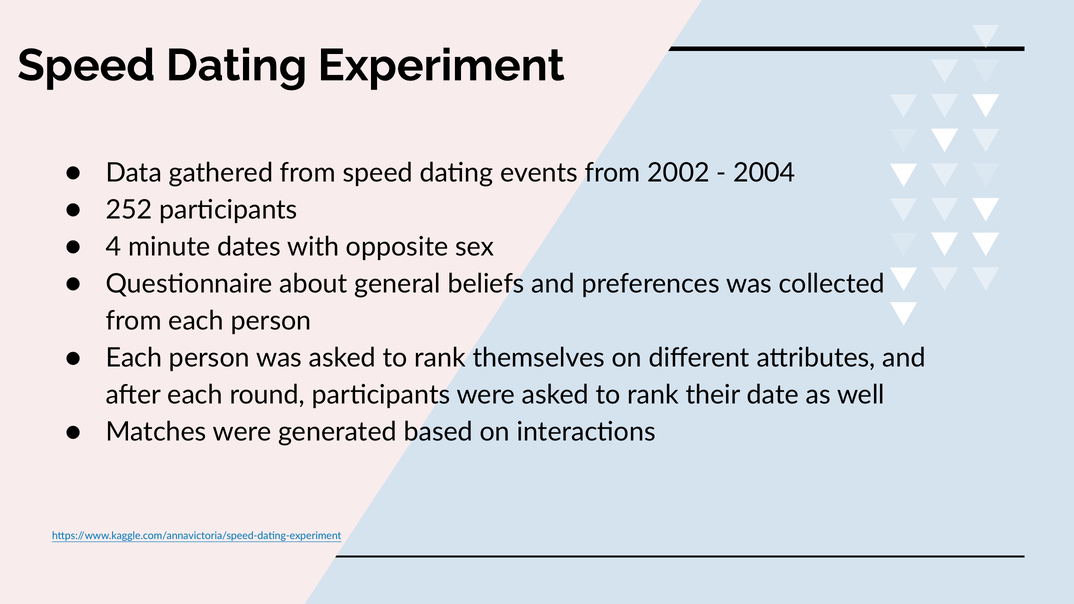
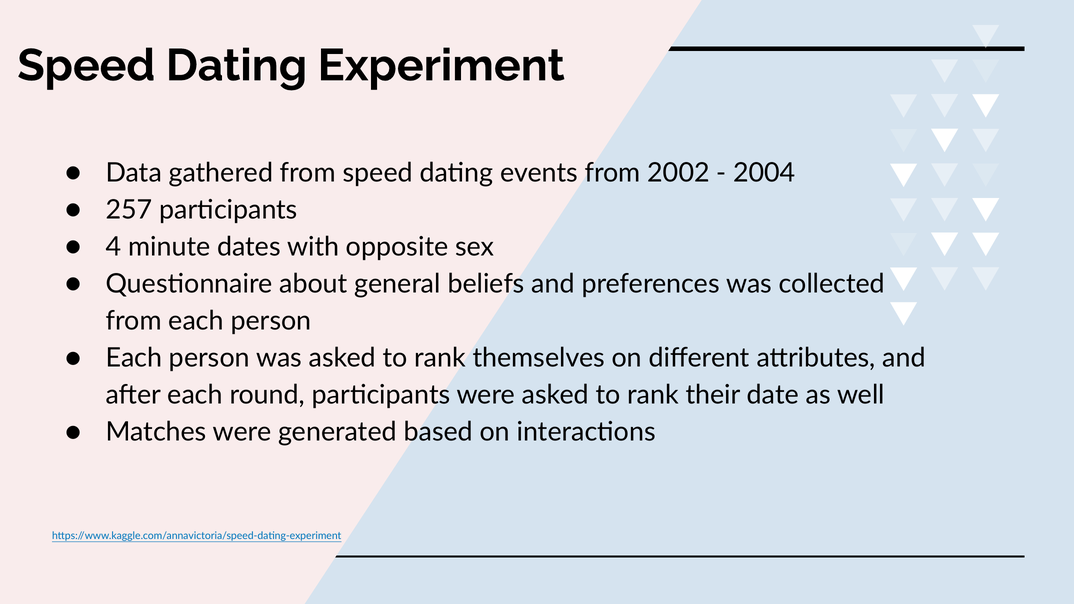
252: 252 -> 257 (129, 210)
